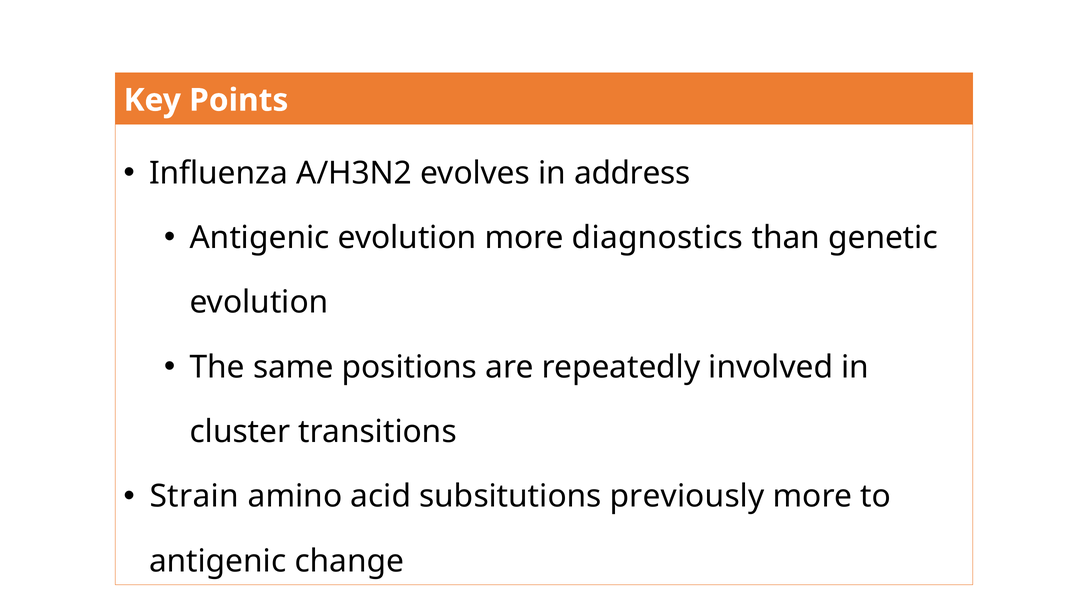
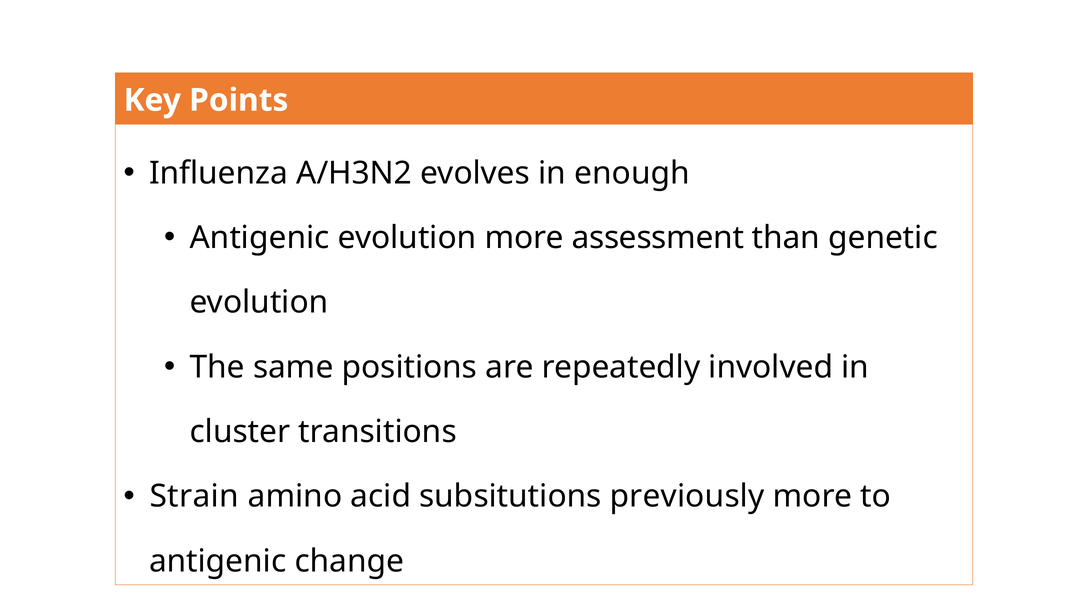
address: address -> enough (632, 173)
diagnostics: diagnostics -> assessment (658, 238)
